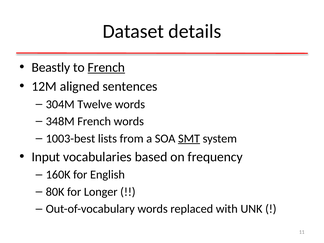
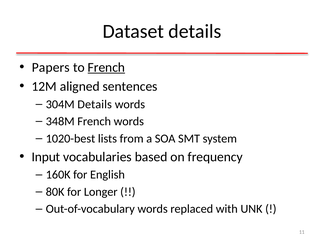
Beastly: Beastly -> Papers (51, 67)
304M Twelve: Twelve -> Details (95, 104)
1003-best: 1003-best -> 1020-best (70, 139)
SMT underline: present -> none (189, 139)
